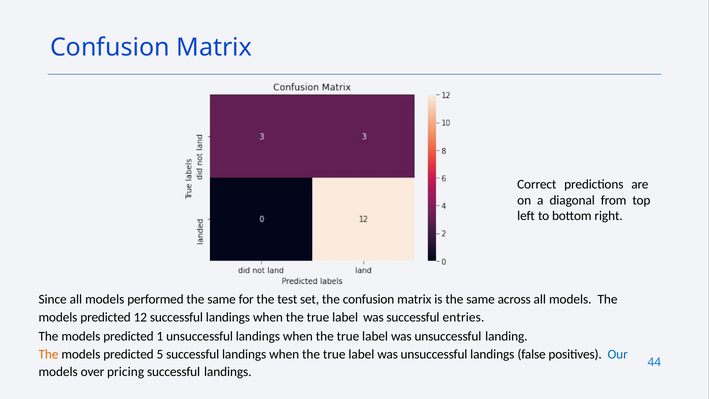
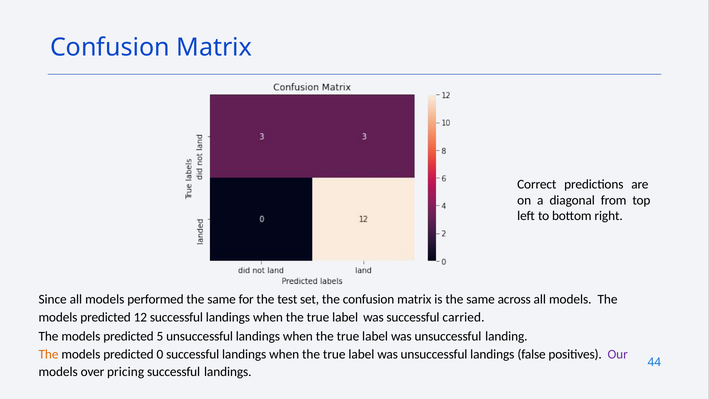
entries: entries -> carried (463, 317)
1: 1 -> 5 (160, 336)
5: 5 -> 0 (160, 354)
Our colour: blue -> purple (618, 354)
